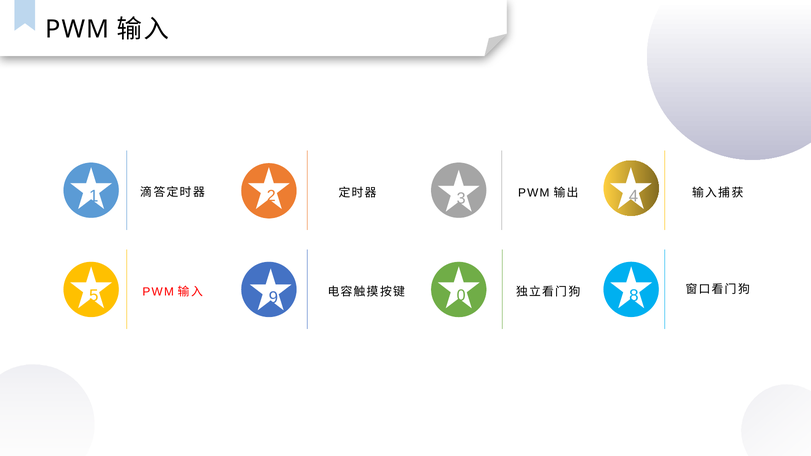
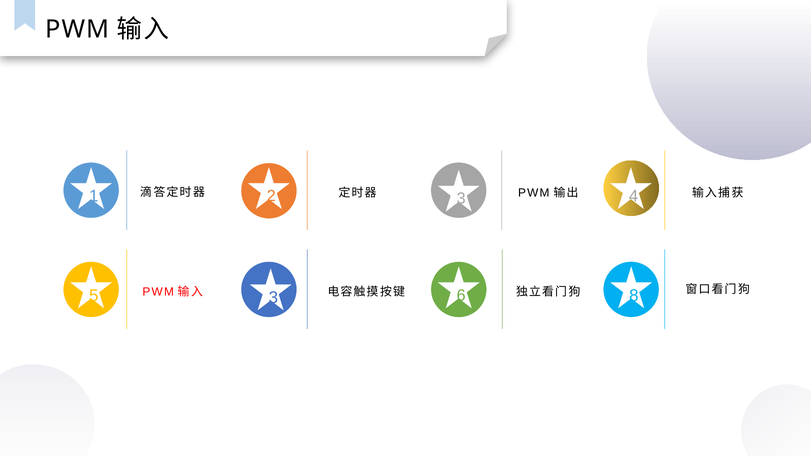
9: 9 -> 3 (273, 298)
0: 0 -> 6 (461, 295)
